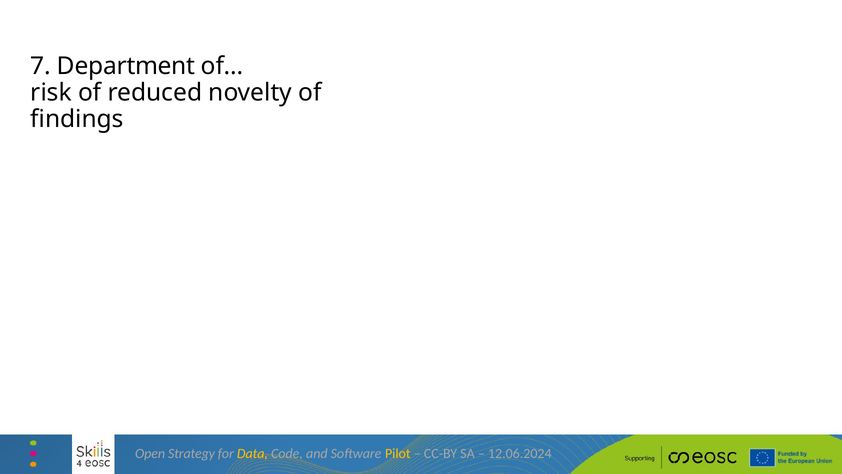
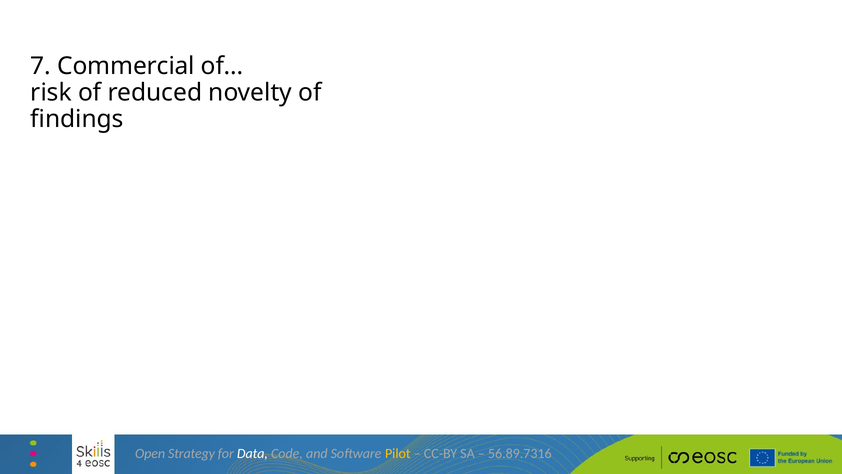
Department: Department -> Commercial (126, 66)
Data colour: yellow -> white (252, 453)
12.06.2024: 12.06.2024 -> 56.89.7316 (520, 453)
